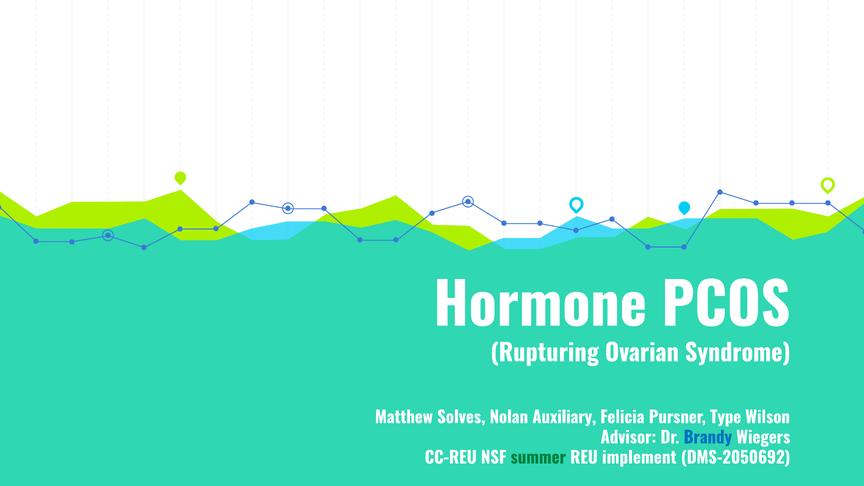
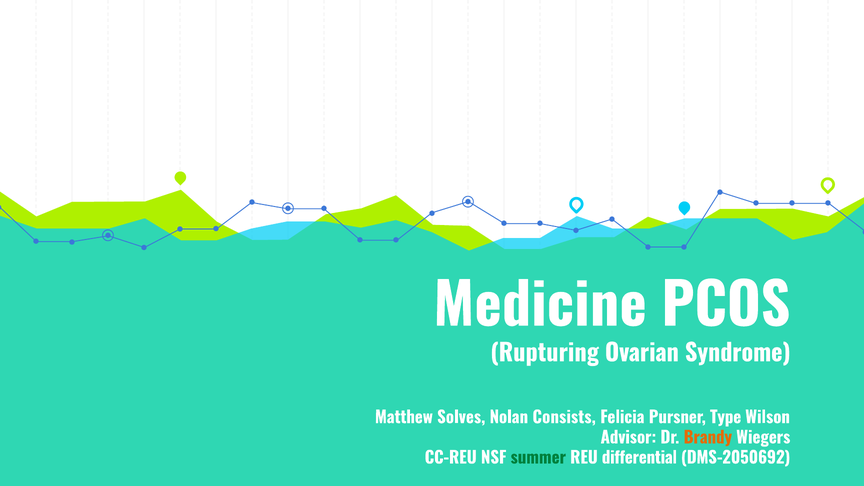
Hormone: Hormone -> Medicine (540, 307)
Auxiliary: Auxiliary -> Consists (564, 418)
Brandy colour: blue -> orange (708, 438)
implement: implement -> differential (639, 458)
